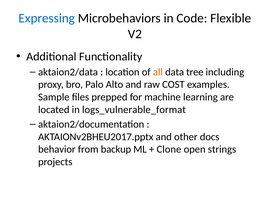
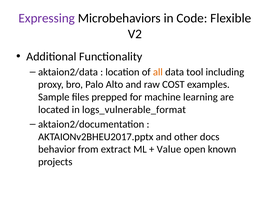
Expressing colour: blue -> purple (47, 18)
tree: tree -> tool (195, 72)
backup: backup -> extract (116, 150)
Clone: Clone -> Value (169, 150)
strings: strings -> known (222, 150)
